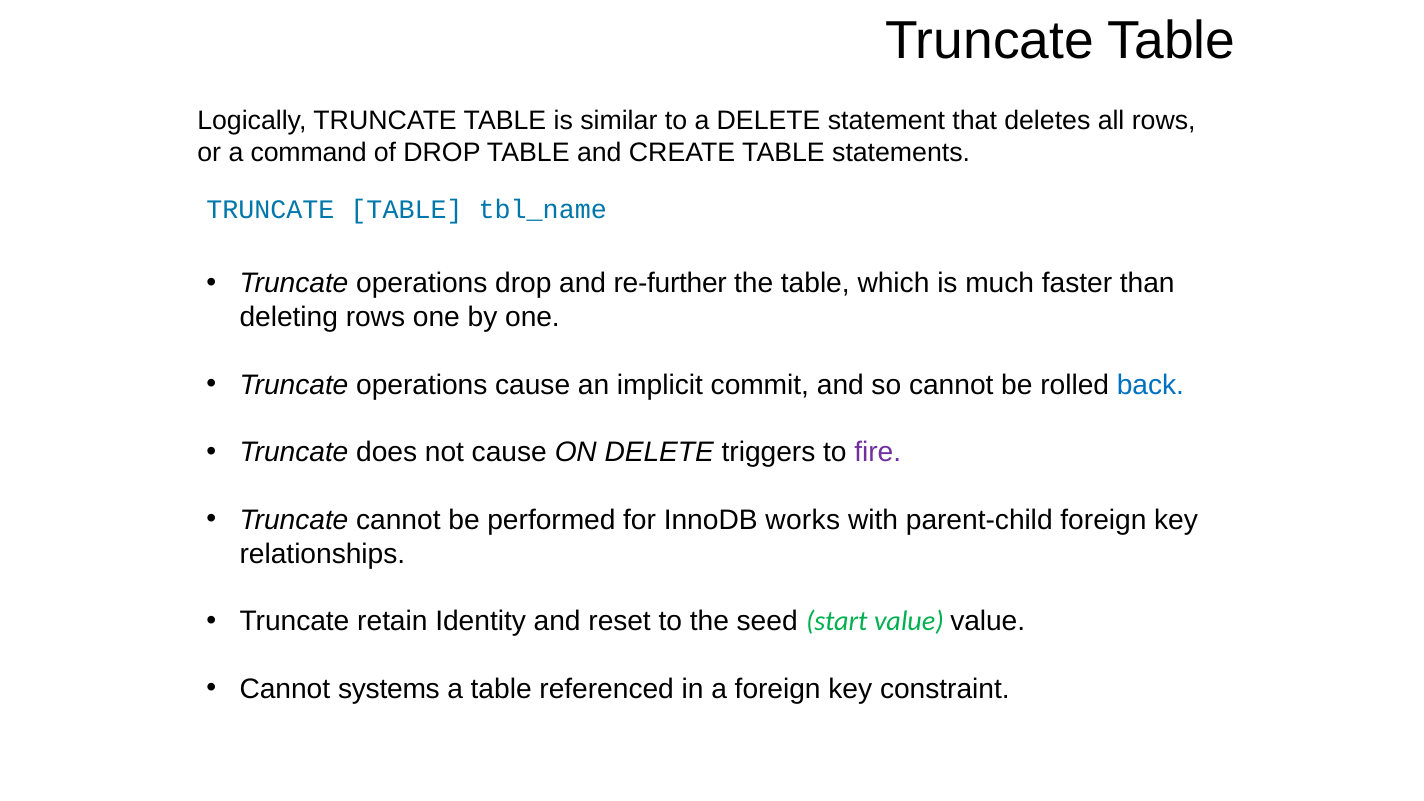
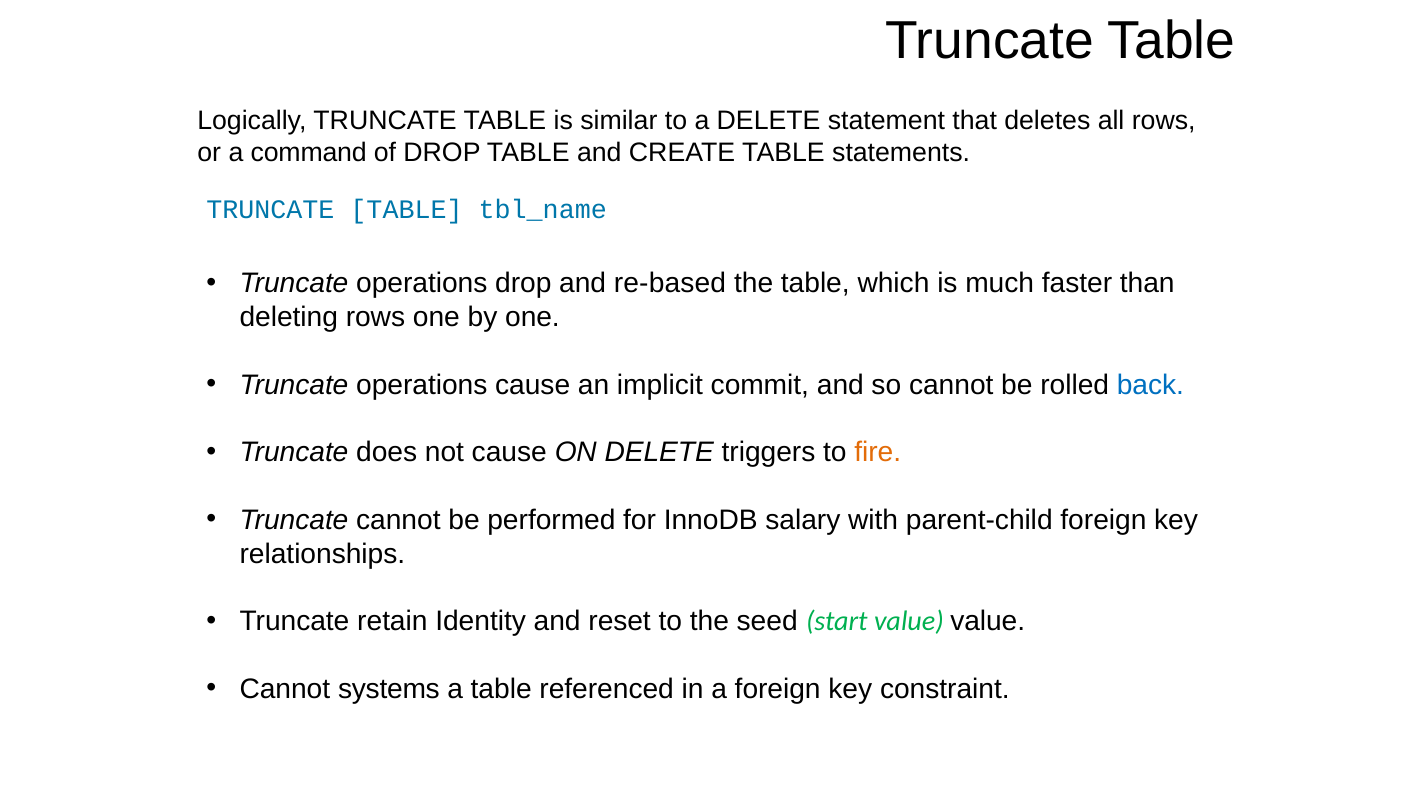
re-further: re-further -> re-based (670, 284)
fire colour: purple -> orange (878, 453)
works: works -> salary (803, 520)
